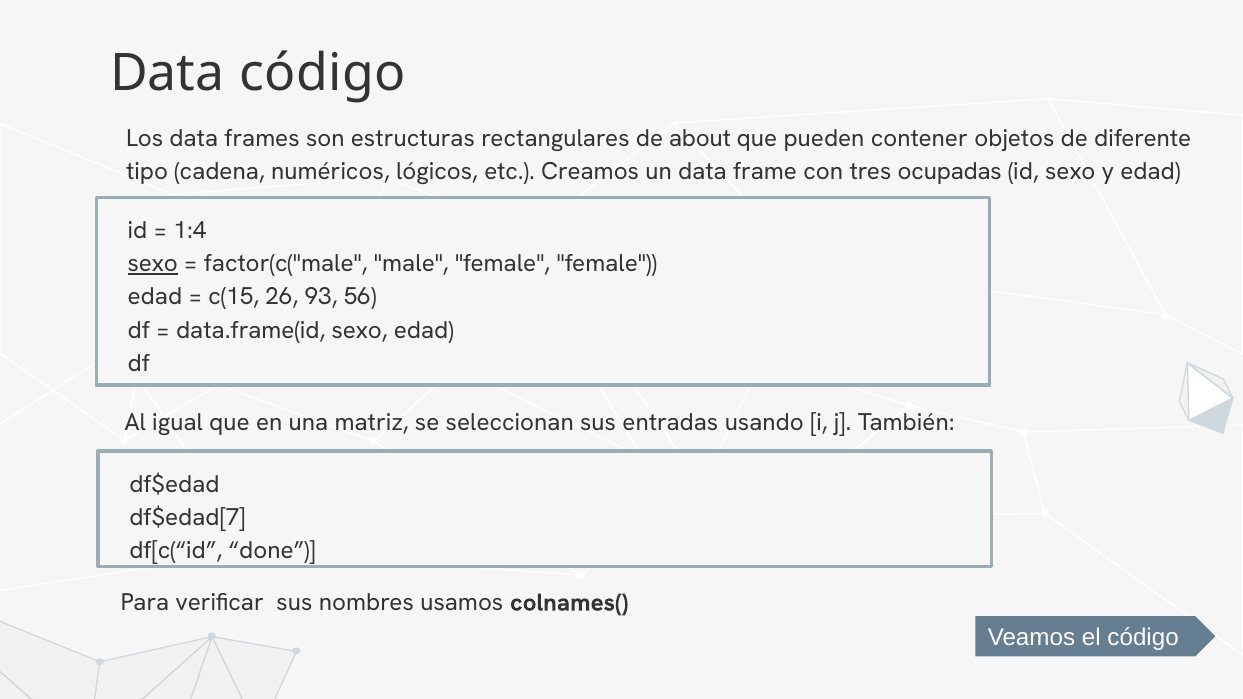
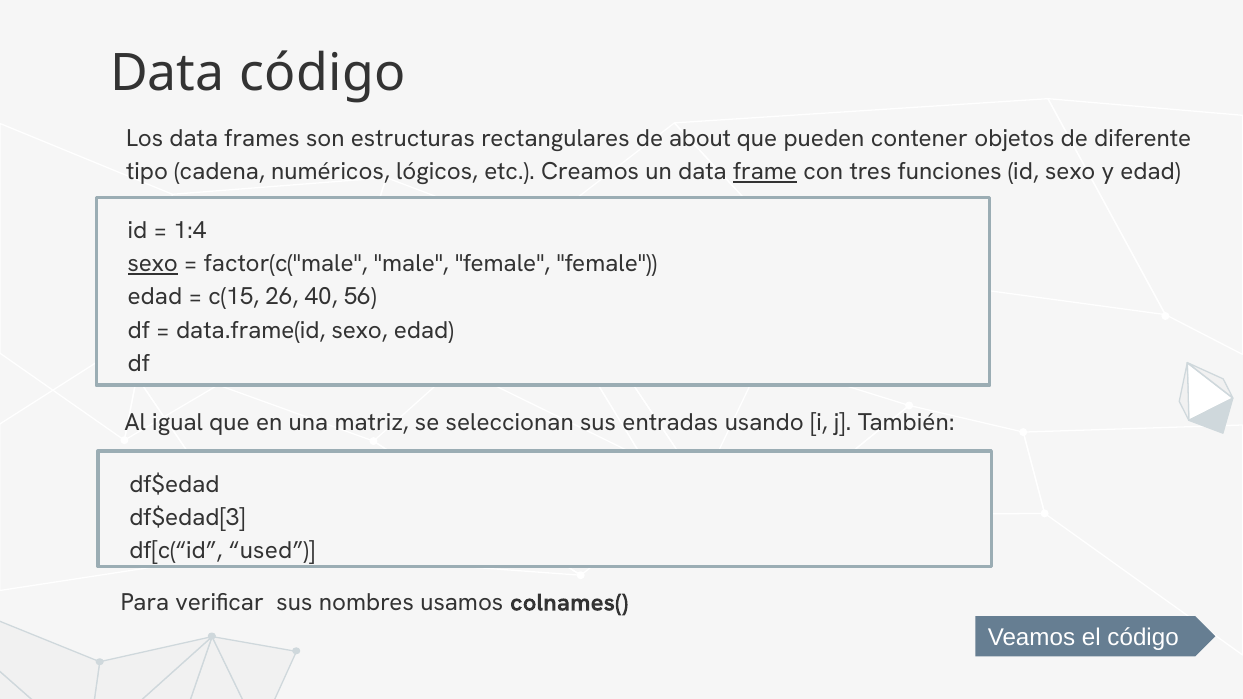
frame underline: none -> present (765, 172)
ocupadas: ocupadas -> funciones (950, 172)
93: 93 -> 40 (321, 297)
df$edad[7: df$edad[7 -> df$edad[3 (187, 518)
done: done -> used (272, 551)
